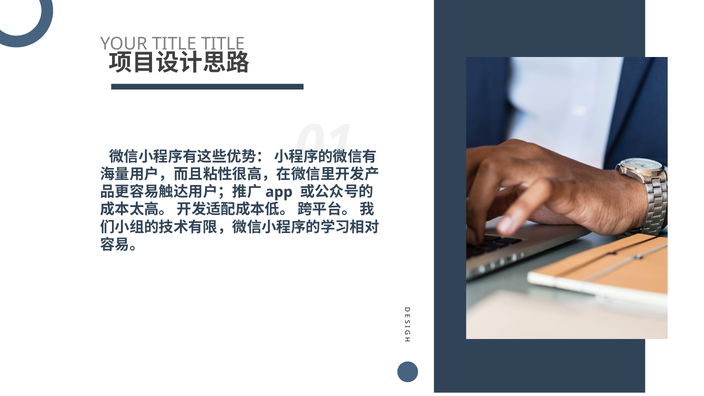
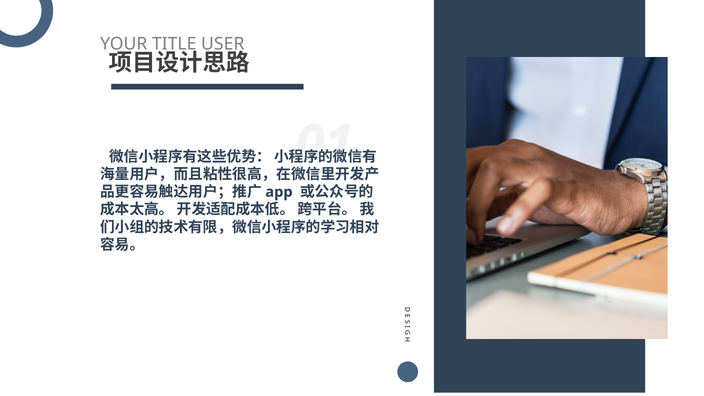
TITLE TITLE: TITLE -> USER (223, 44)
